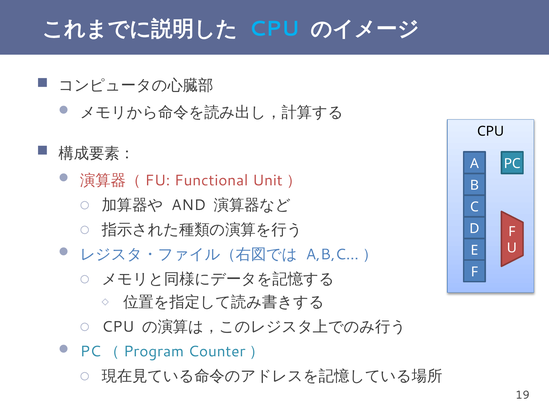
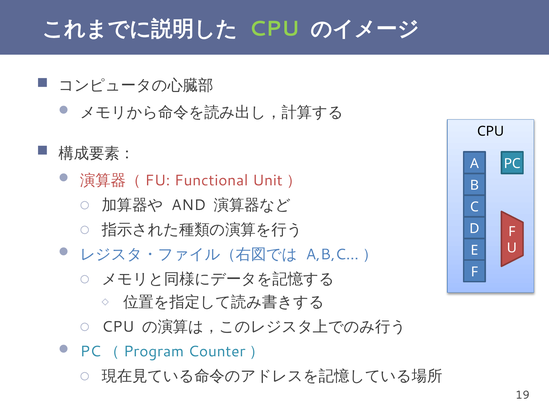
CPU colour: light blue -> light green (274, 29)
